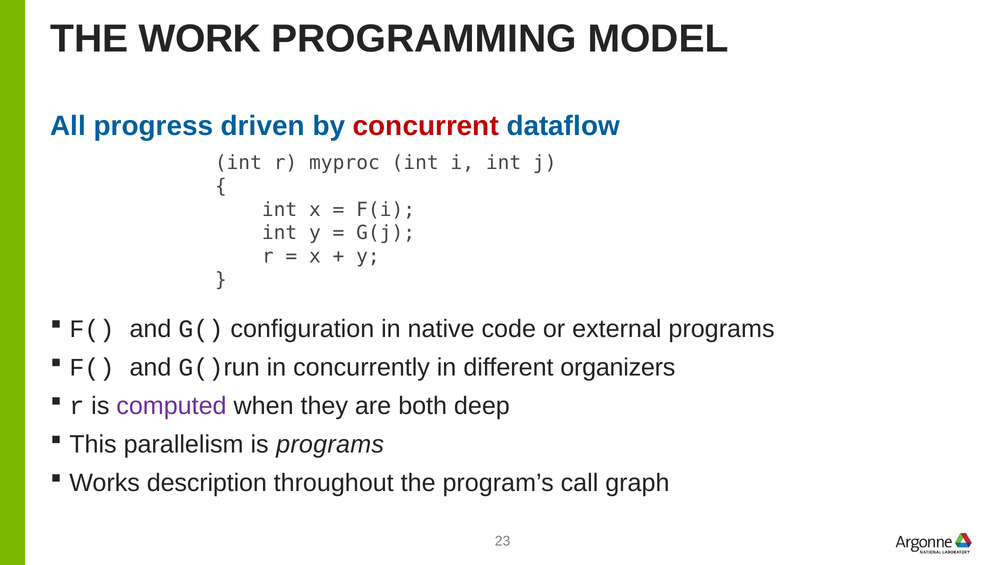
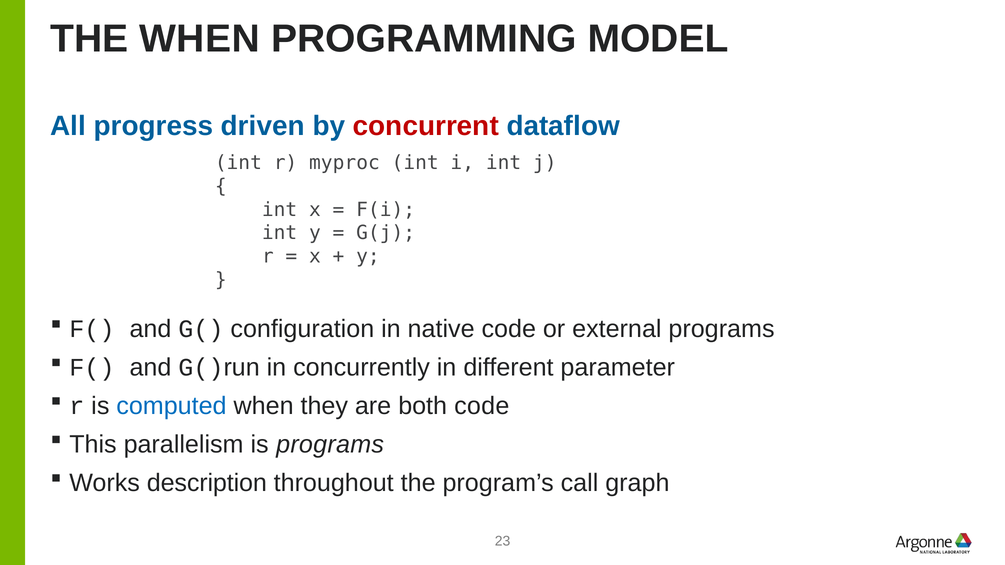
THE WORK: WORK -> WHEN (200, 39)
organizers: organizers -> parameter (618, 368)
computed colour: purple -> blue (171, 406)
both deep: deep -> code (482, 406)
